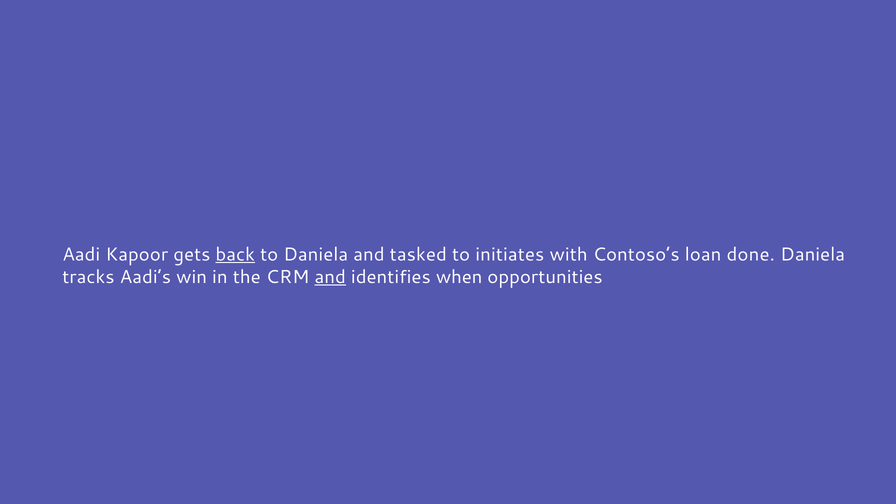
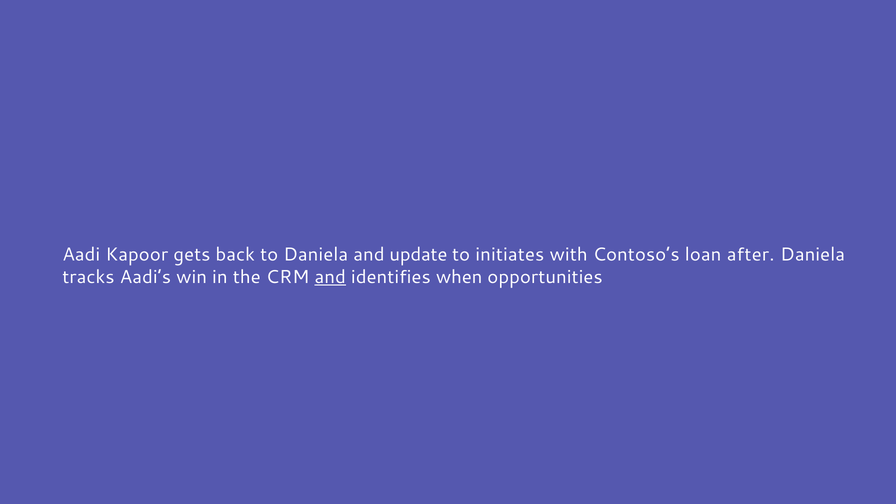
back underline: present -> none (235, 255)
tasked: tasked -> update (418, 255)
done: done -> after (751, 255)
